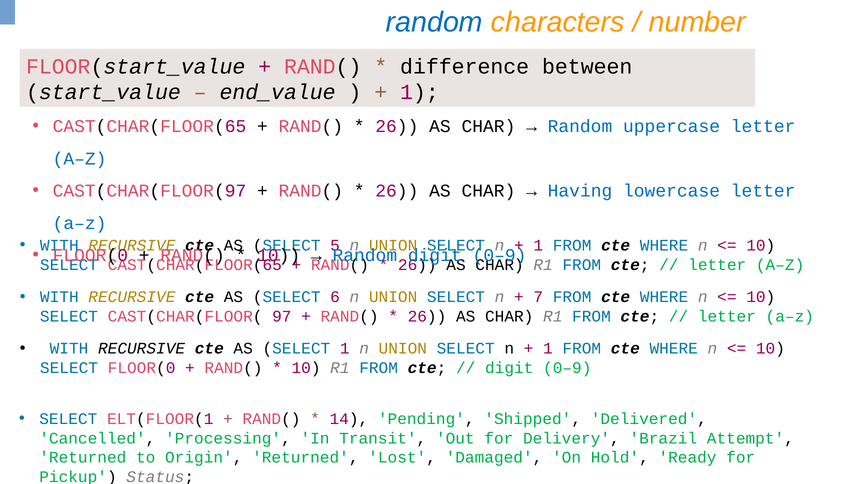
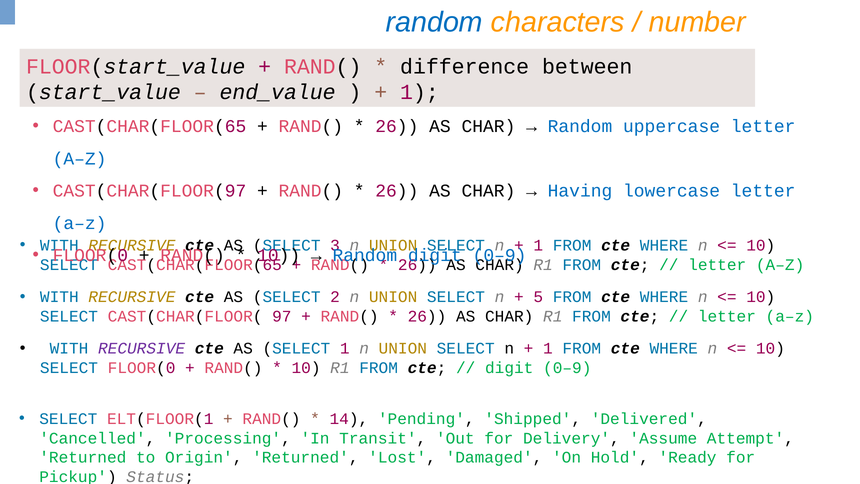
5: 5 -> 3 (335, 245)
6: 6 -> 2 (335, 297)
7: 7 -> 5 (538, 297)
RECURSIVE colour: black -> purple (142, 348)
Brazil: Brazil -> Assume (663, 438)
